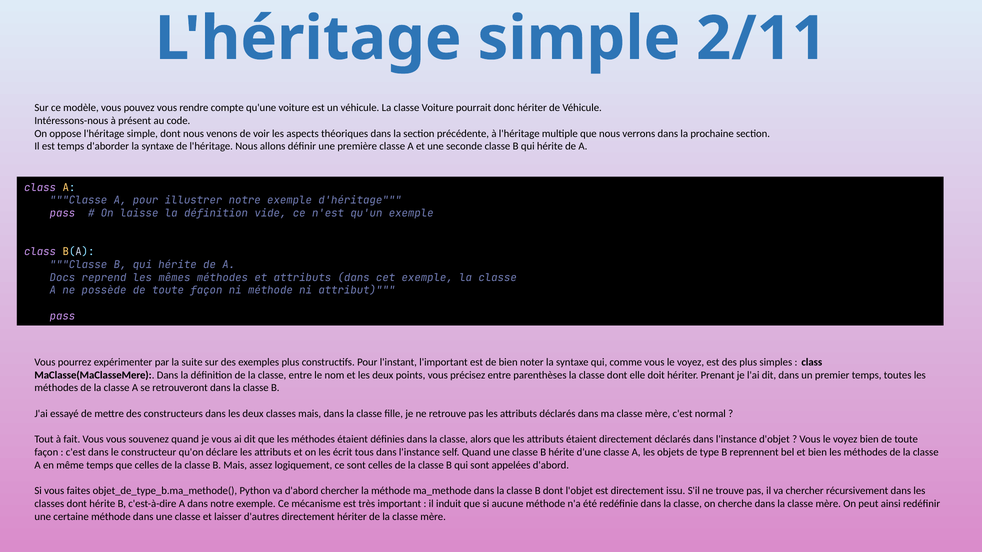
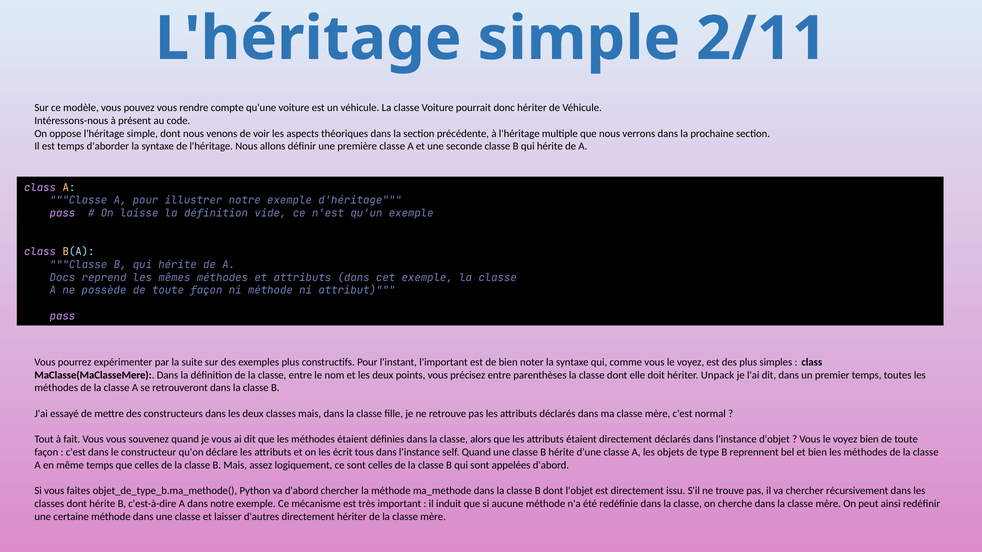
Prenant: Prenant -> Unpack (718, 375)
